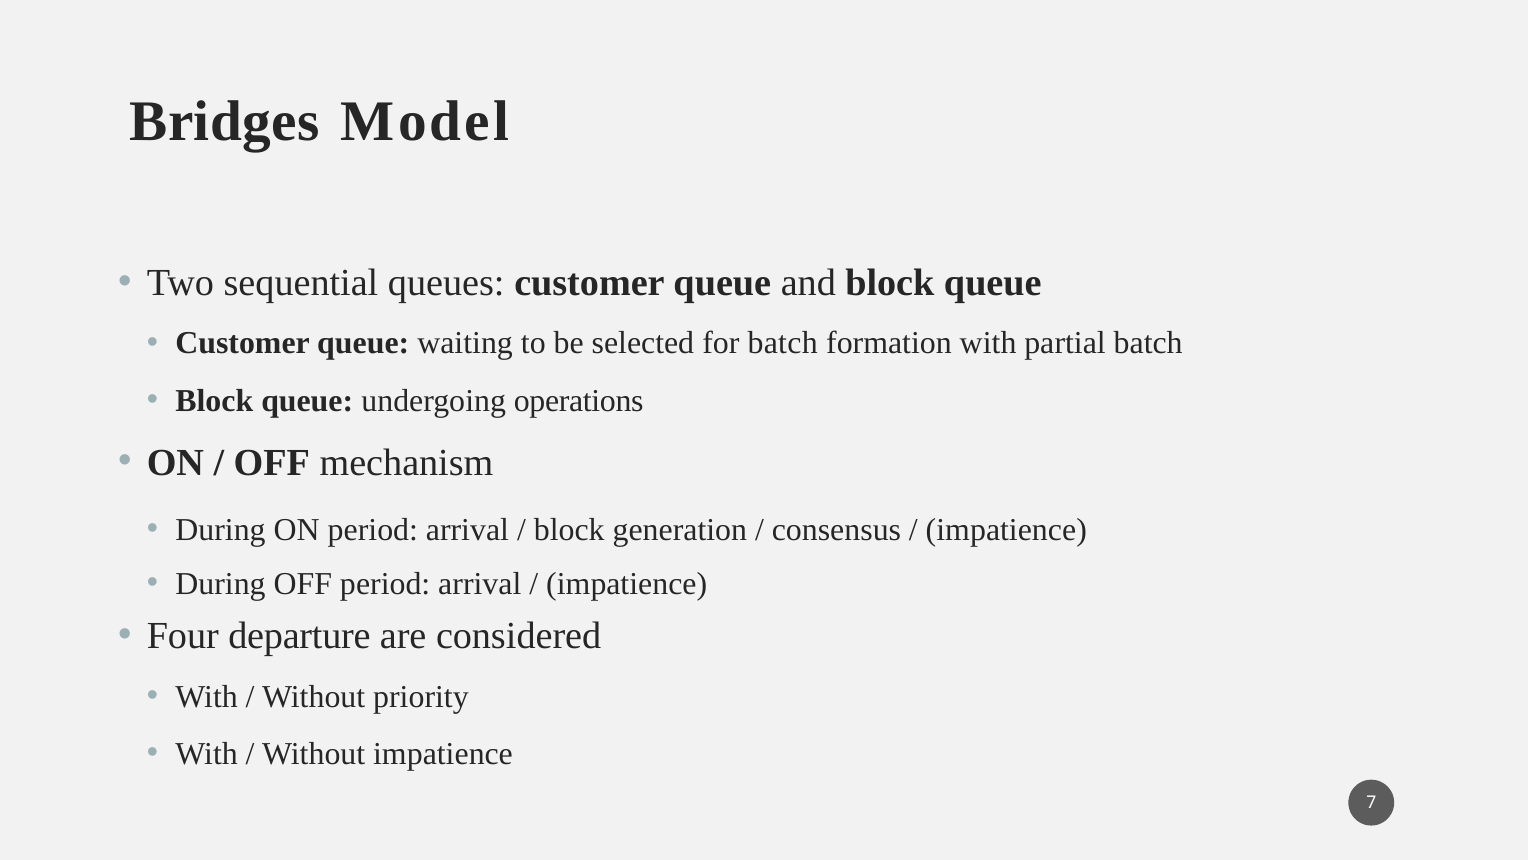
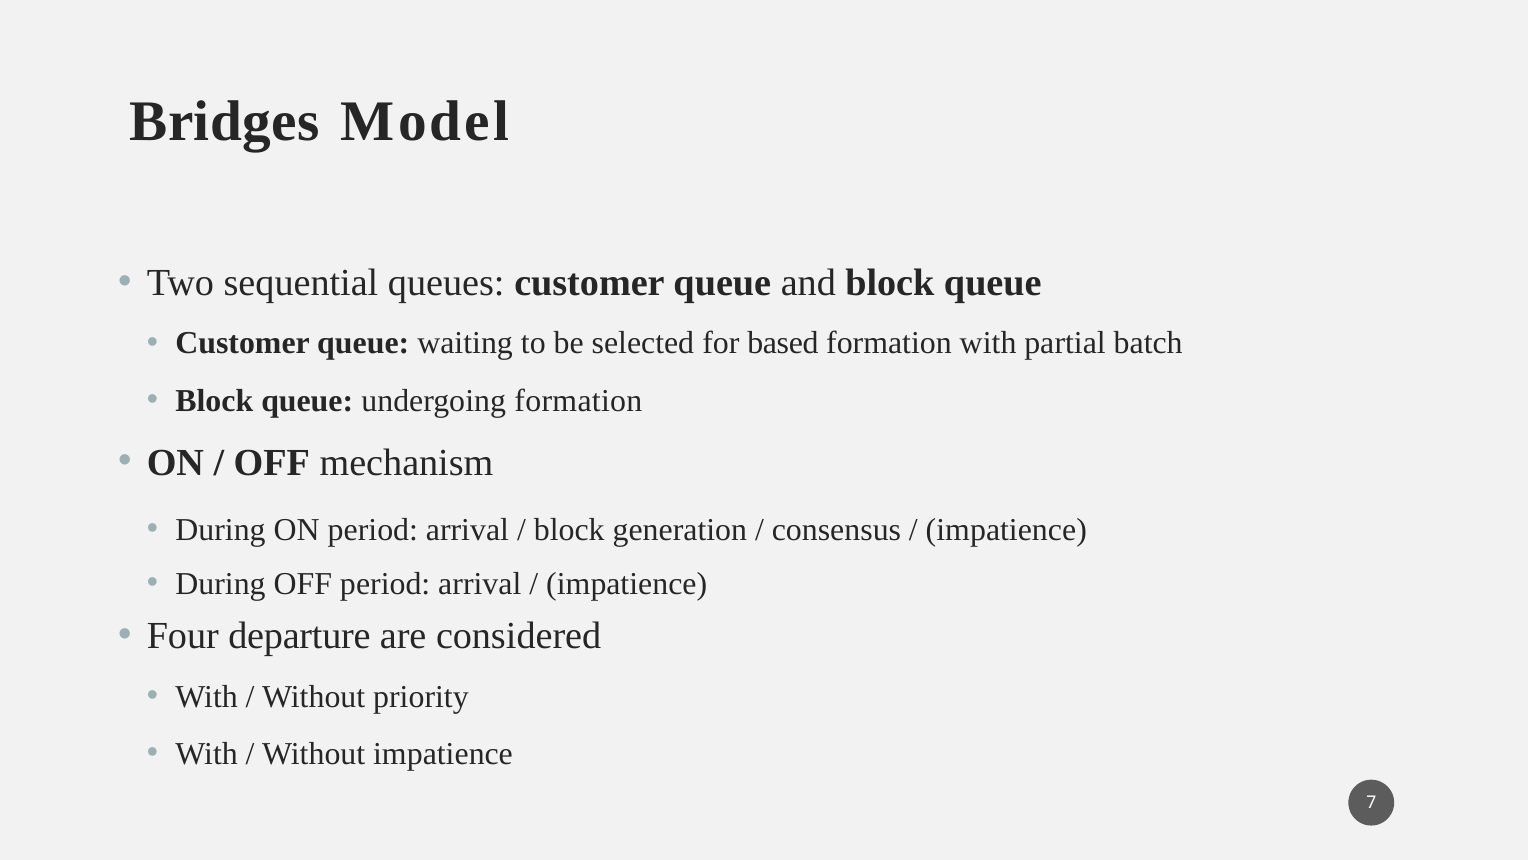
for batch: batch -> based (783, 343)
undergoing operations: operations -> formation (578, 401)
